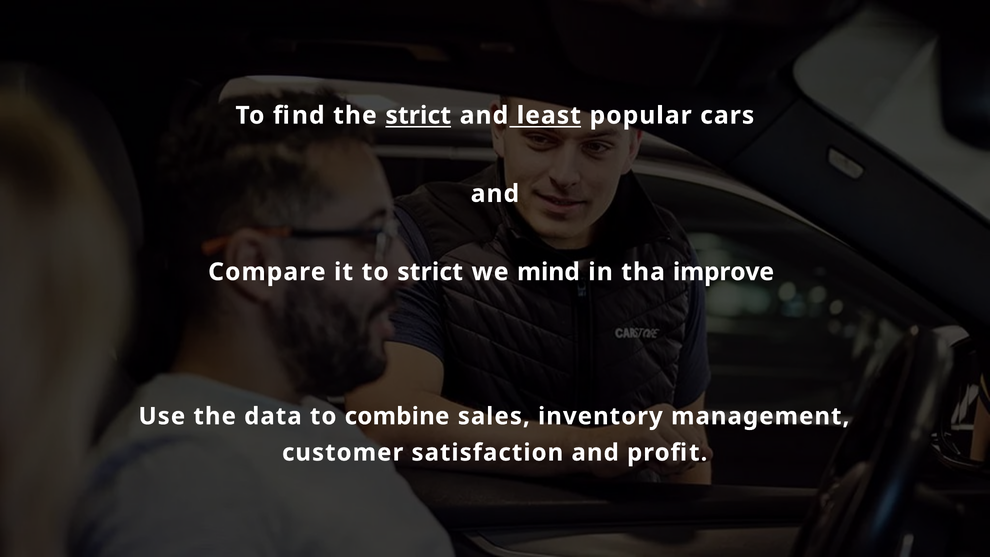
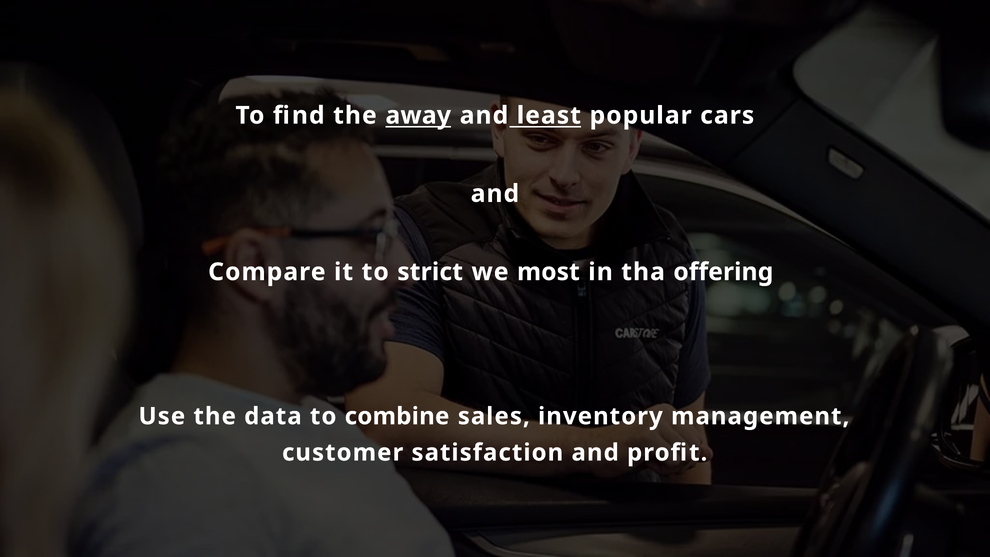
the strict: strict -> away (418, 115)
mind: mind -> most (548, 272)
improve: improve -> offering (723, 272)
